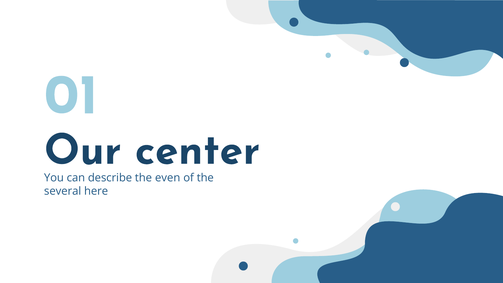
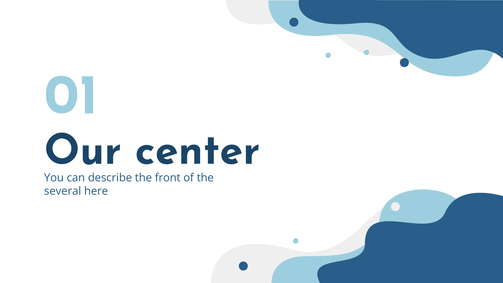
even: even -> front (168, 178)
